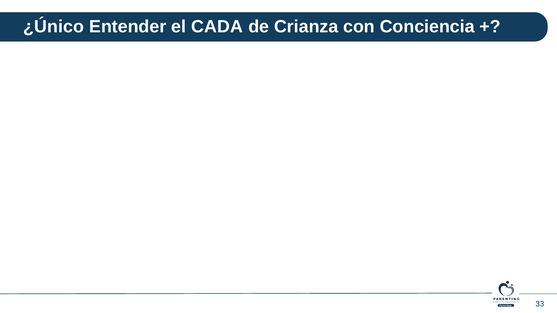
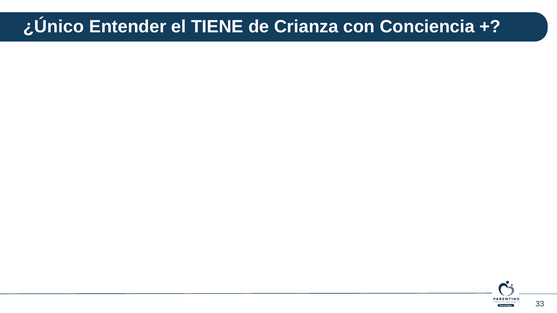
CADA: CADA -> TIENE (217, 27)
